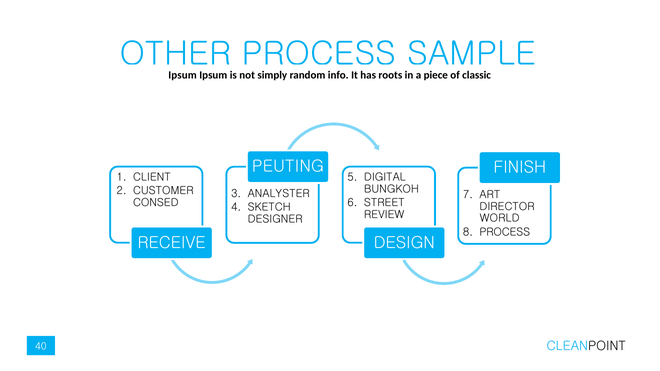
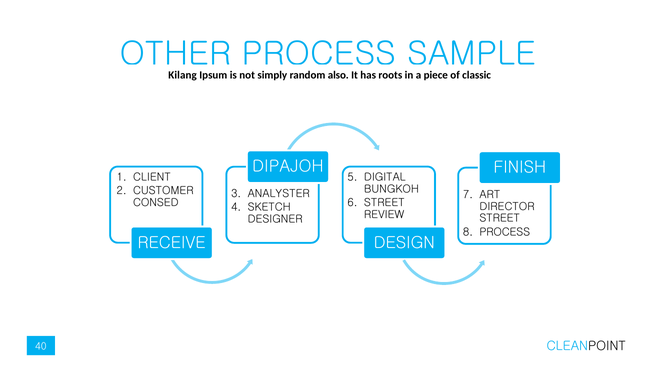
Ipsum: Ipsum -> Kilang (183, 75)
info: info -> also (338, 75)
PEUTING: PEUTING -> DIPAJOH (288, 167)
WORLD: WORLD -> STREET (500, 219)
